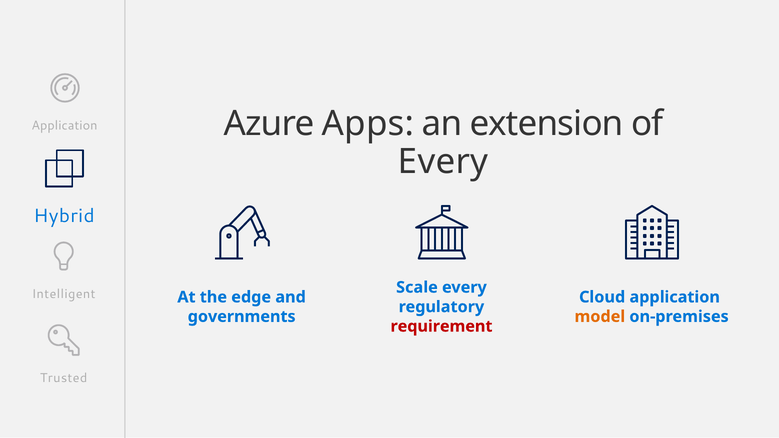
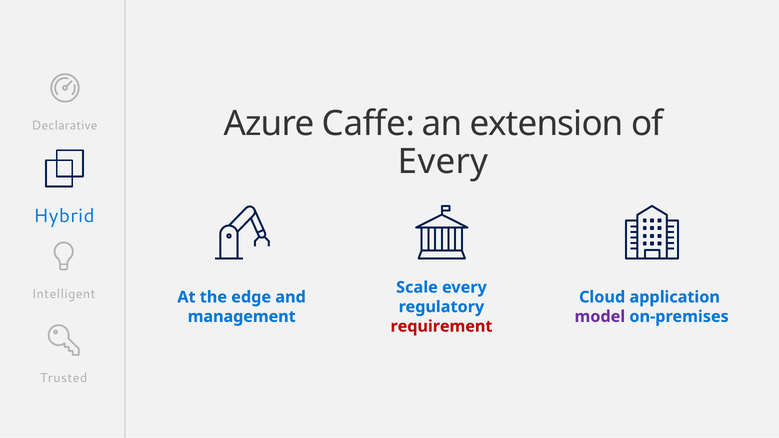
Apps: Apps -> Caffe (368, 124)
Application: Application -> Declarative (64, 126)
governments: governments -> management (242, 317)
model colour: orange -> purple (600, 317)
